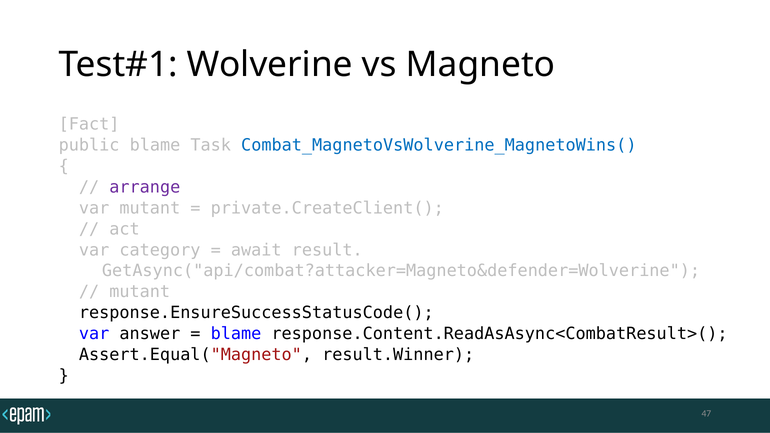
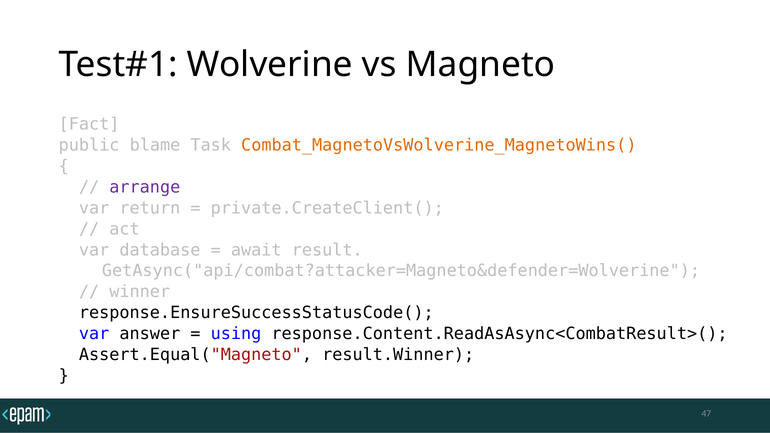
Combat_MagnetoVsWolverine_MagnetoWins( colour: blue -> orange (439, 145)
var mutant: mutant -> return (150, 208)
category: category -> database (160, 250)
mutant: mutant -> winner (140, 292)
blame: blame -> using (236, 334)
